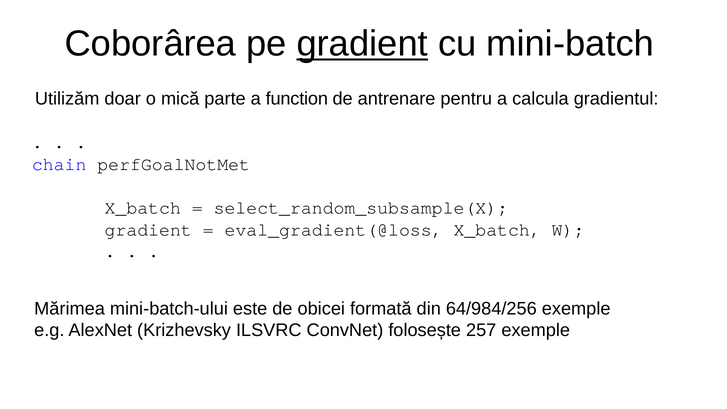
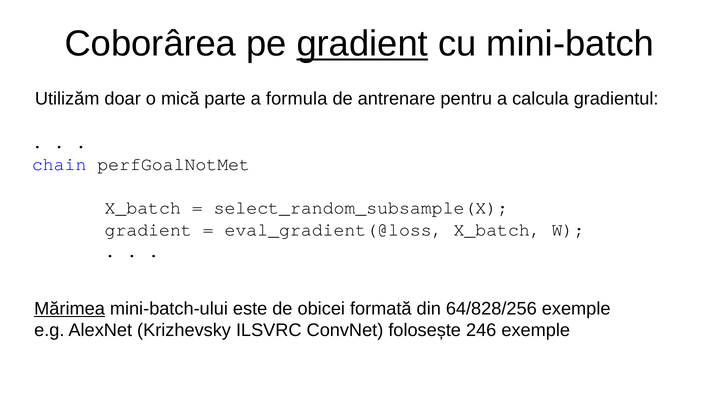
function: function -> formula (297, 99)
Mărimea underline: none -> present (70, 309)
64/984/256: 64/984/256 -> 64/828/256 (491, 309)
257: 257 -> 246 (481, 330)
